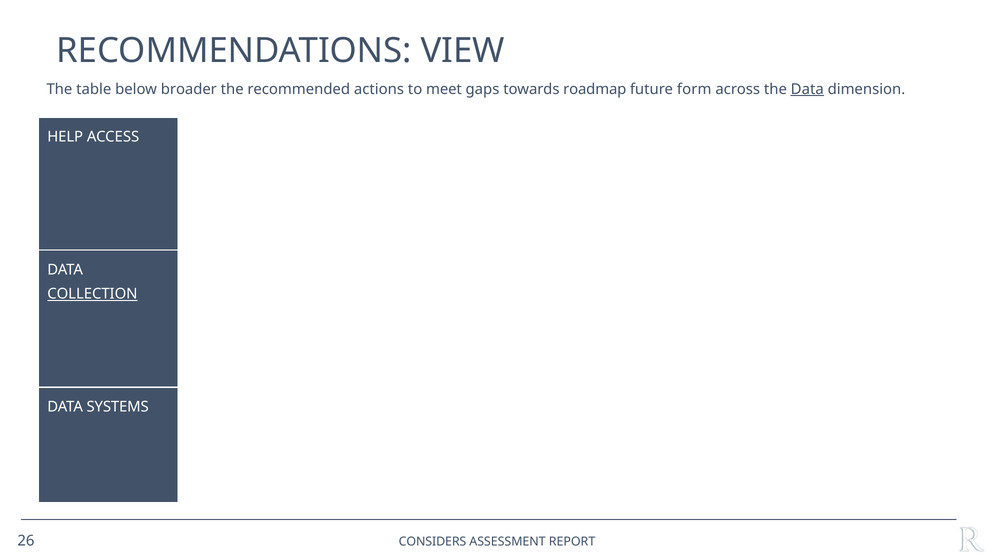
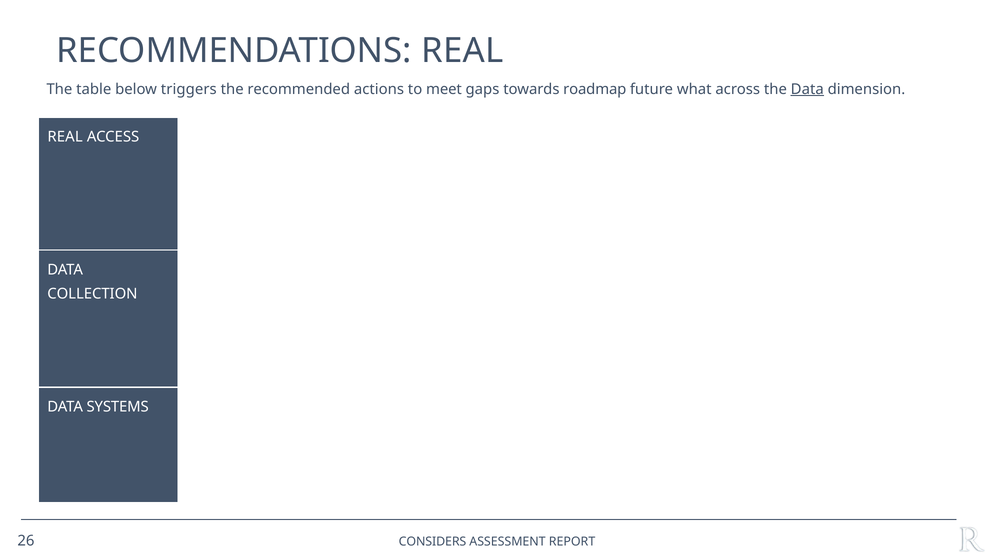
RECOMMENDATIONS VIEW: VIEW -> REAL (462, 51)
broader: broader -> triggers (189, 89)
form: form -> what (694, 89)
HELP: HELP -> REAL (65, 137)
COLLECTION underline: present -> none (92, 294)
